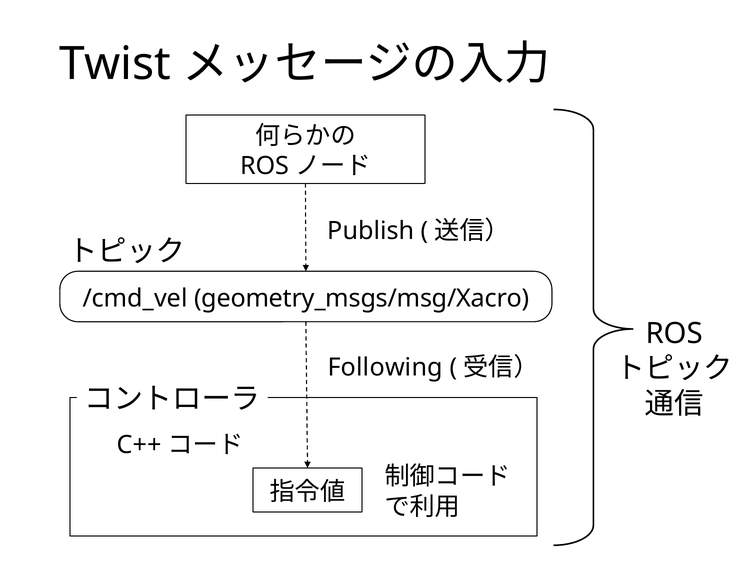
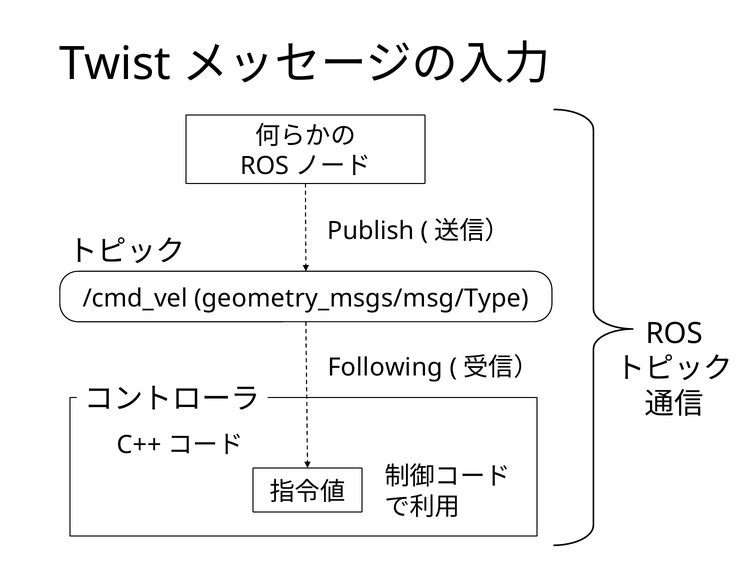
geometry_msgs/msg/Xacro: geometry_msgs/msg/Xacro -> geometry_msgs/msg/Type (361, 298)
